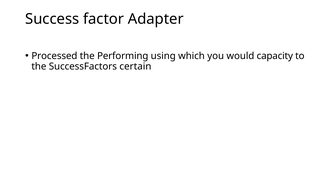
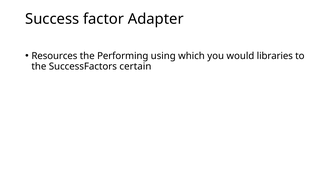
Processed: Processed -> Resources (54, 56)
capacity: capacity -> libraries (275, 56)
